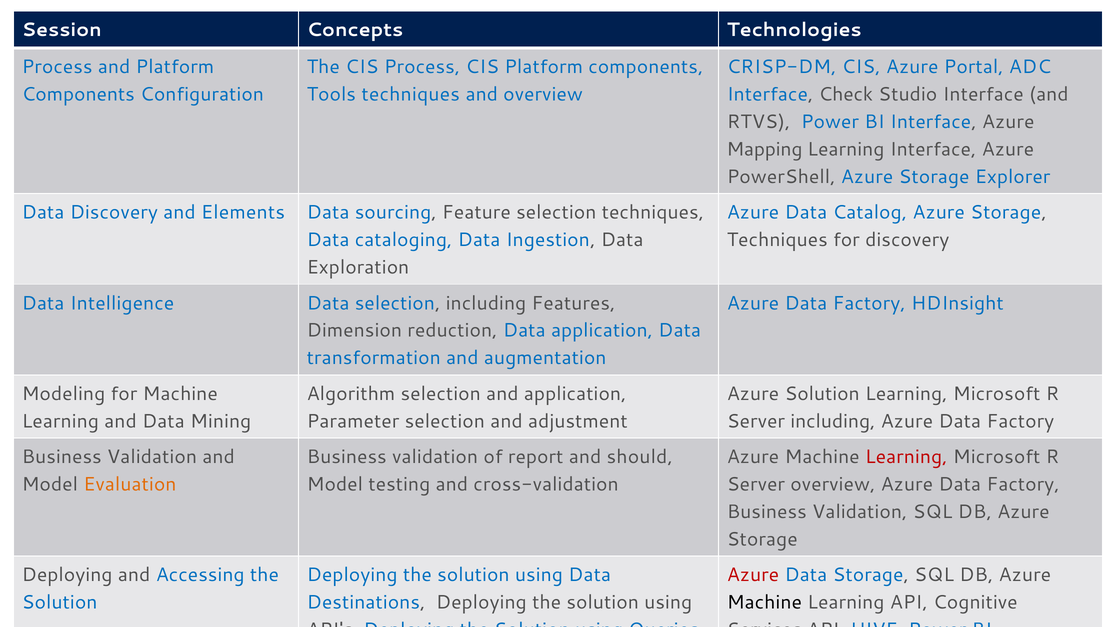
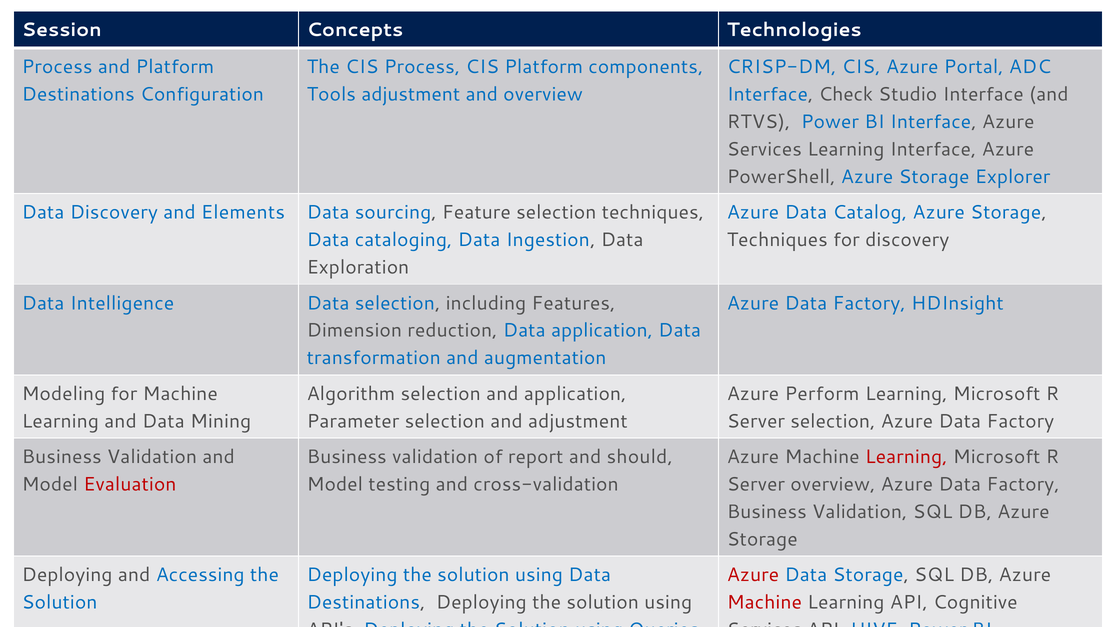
Components: Components -> Destinations (78, 94)
Tools techniques: techniques -> adjustment (411, 94)
Mapping: Mapping -> Services (764, 149)
Azure Solution: Solution -> Perform (822, 394)
Server including: including -> selection (833, 421)
Evaluation colour: orange -> red (130, 484)
Machine colour: black -> red (764, 603)
